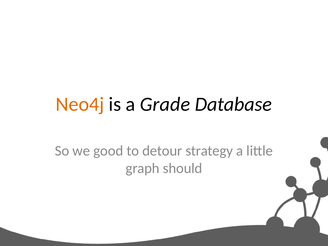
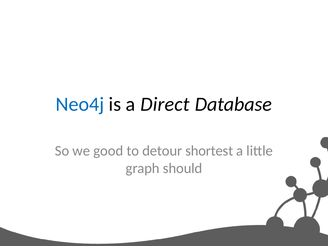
Neo4j colour: orange -> blue (80, 104)
Grade: Grade -> Direct (165, 104)
strategy: strategy -> shortest (209, 151)
